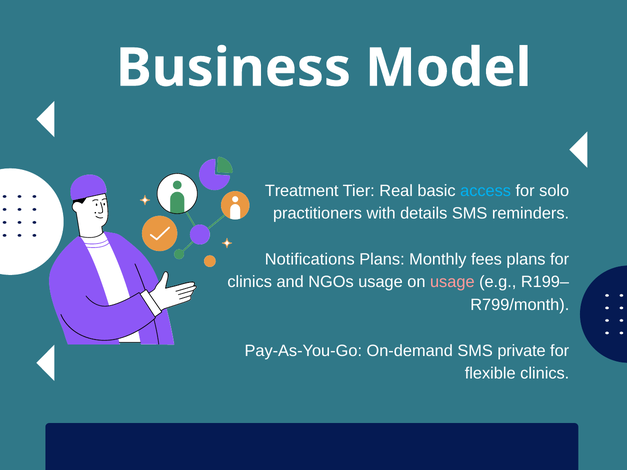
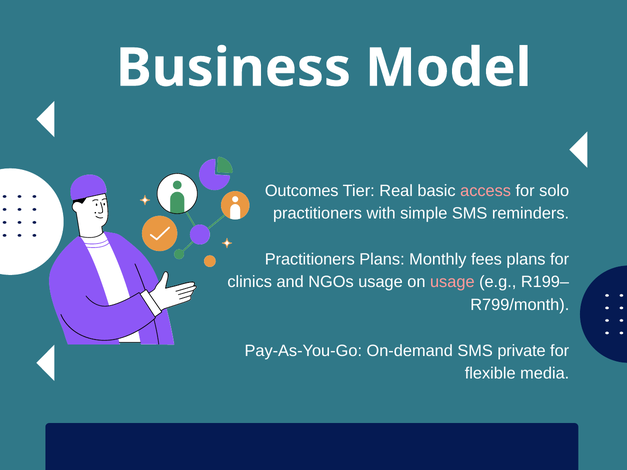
Treatment: Treatment -> Outcomes (302, 191)
access colour: light blue -> pink (486, 191)
details: details -> simple (424, 214)
Notifications: Notifications -> Practitioners (310, 259)
flexible clinics: clinics -> media (545, 374)
